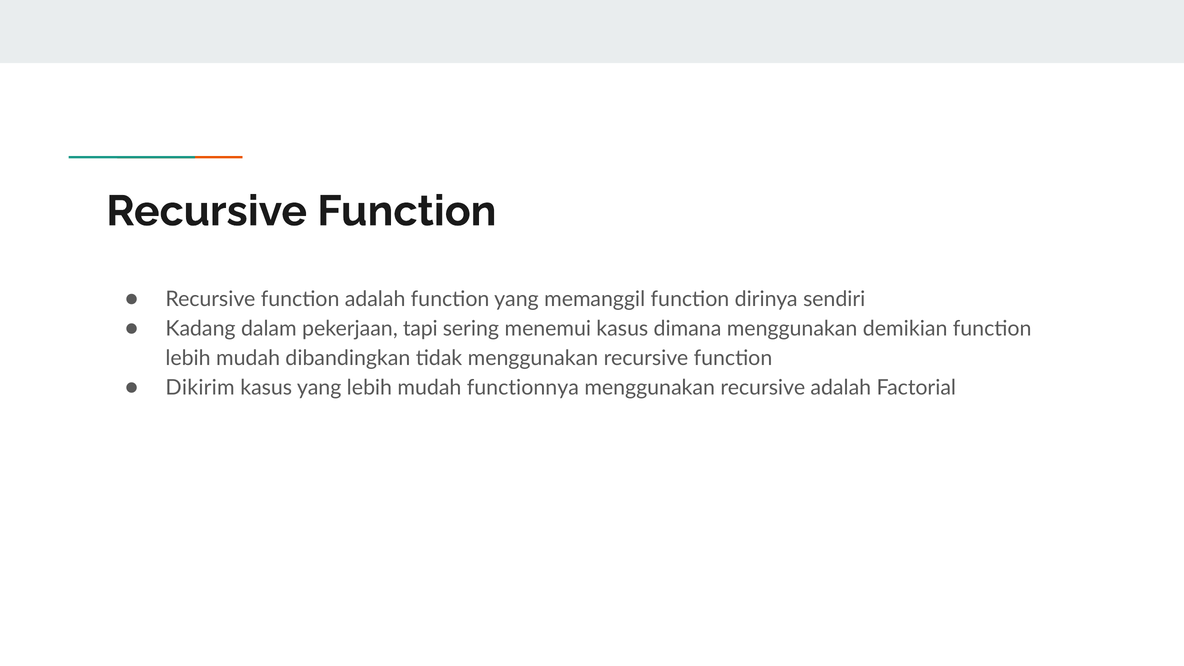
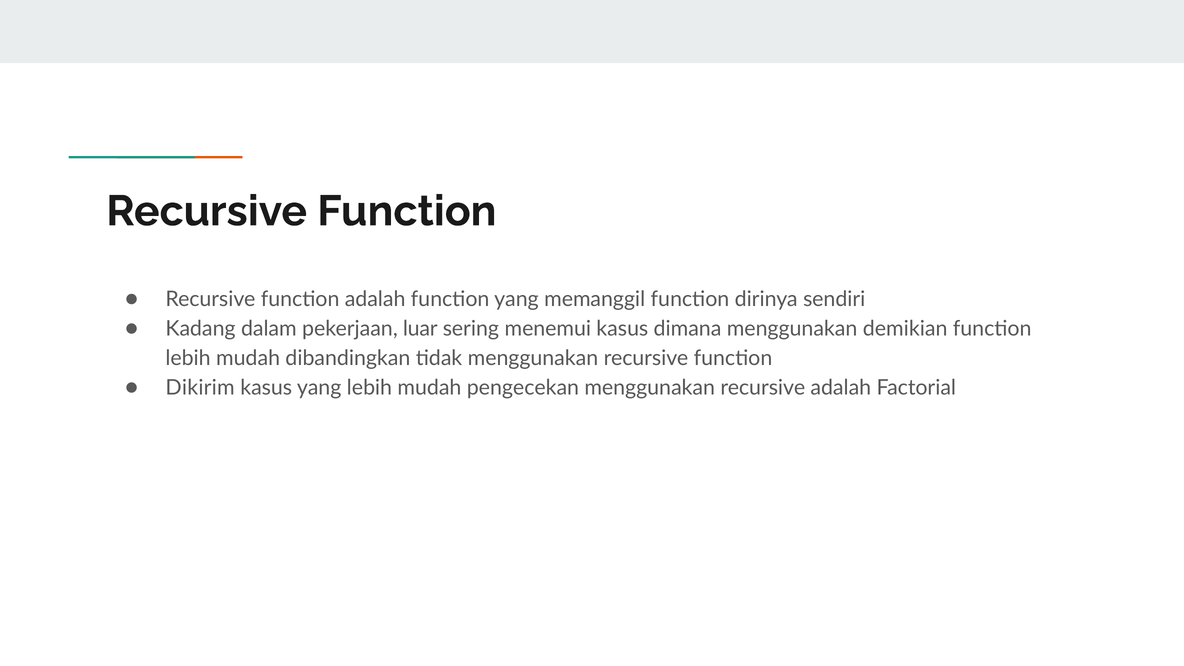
tapi: tapi -> luar (420, 329)
functionnya: functionnya -> pengecekan (523, 388)
